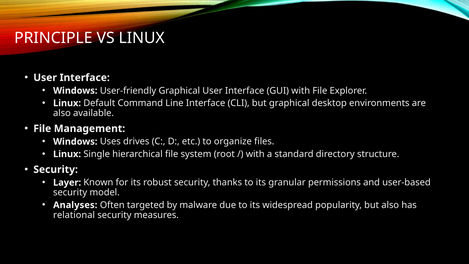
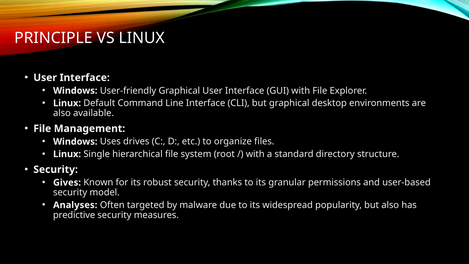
Layer: Layer -> Gives (67, 182)
relational: relational -> predictive (74, 215)
